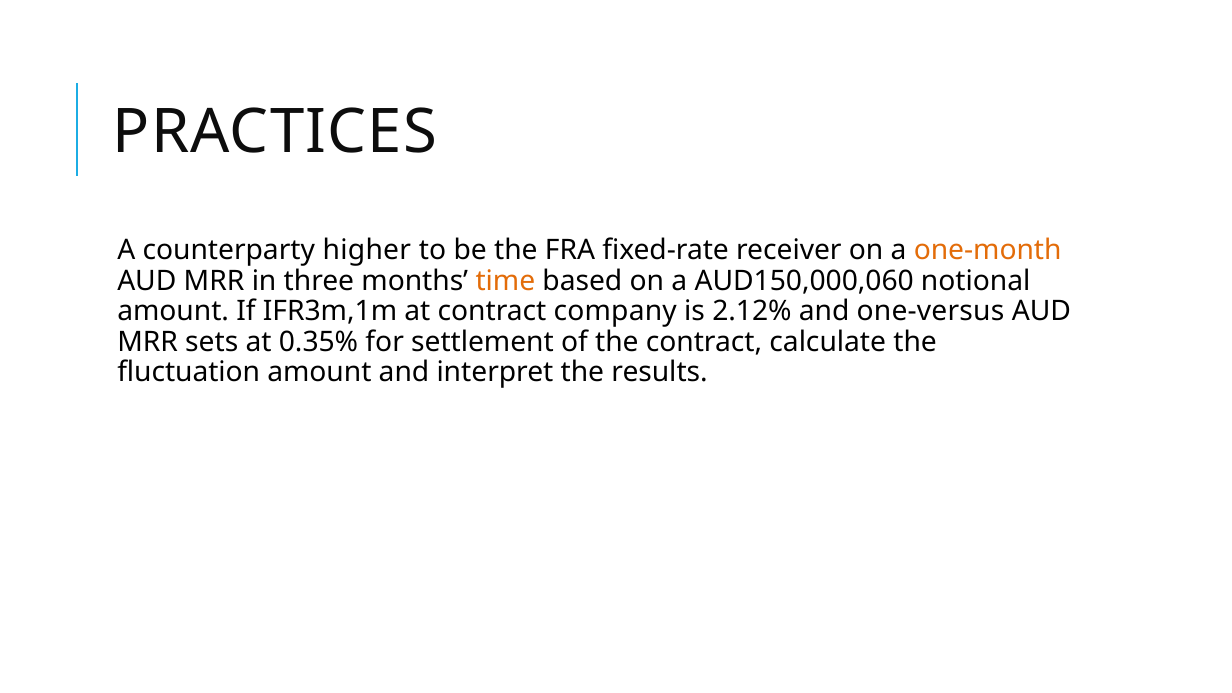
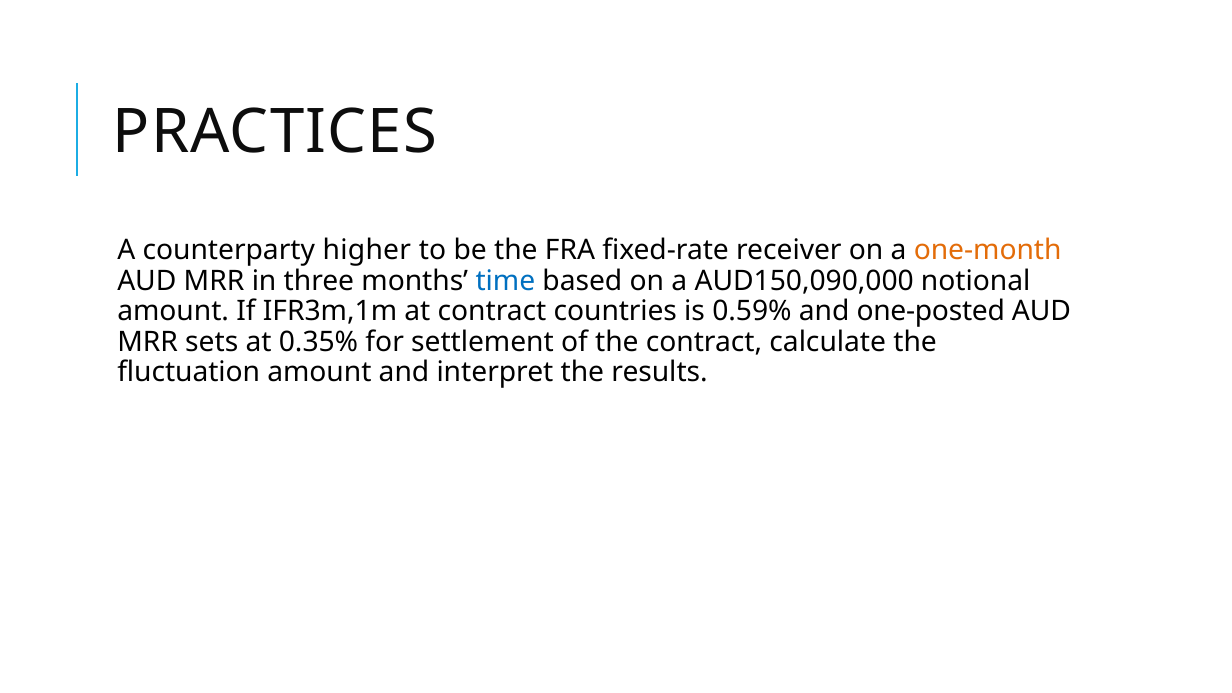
time colour: orange -> blue (505, 281)
AUD150,000,060: AUD150,000,060 -> AUD150,090,000 (804, 281)
company: company -> countries (615, 312)
2.12%: 2.12% -> 0.59% (752, 312)
one-versus: one-versus -> one-posted (931, 312)
